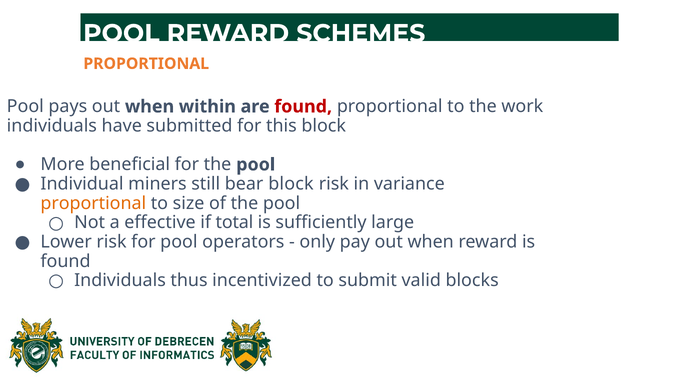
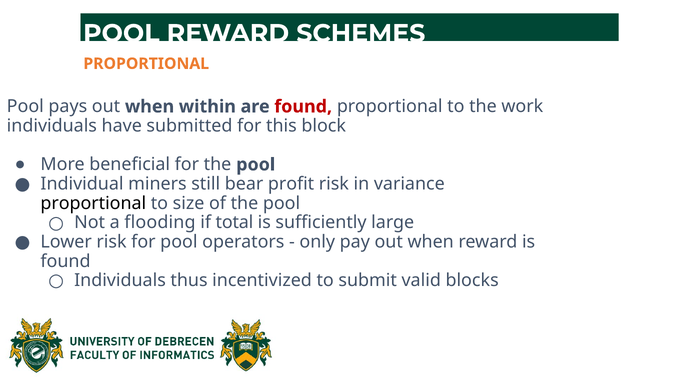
bear block: block -> profit (291, 184)
proportional colour: orange -> black (93, 203)
effective: effective -> flooding (160, 223)
